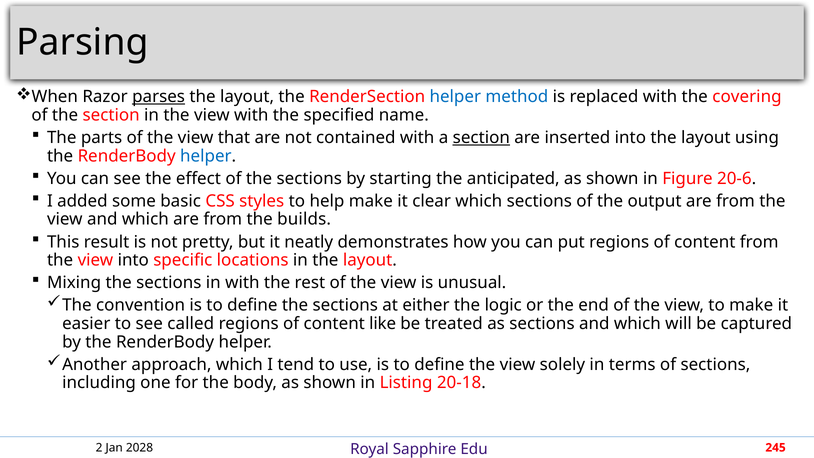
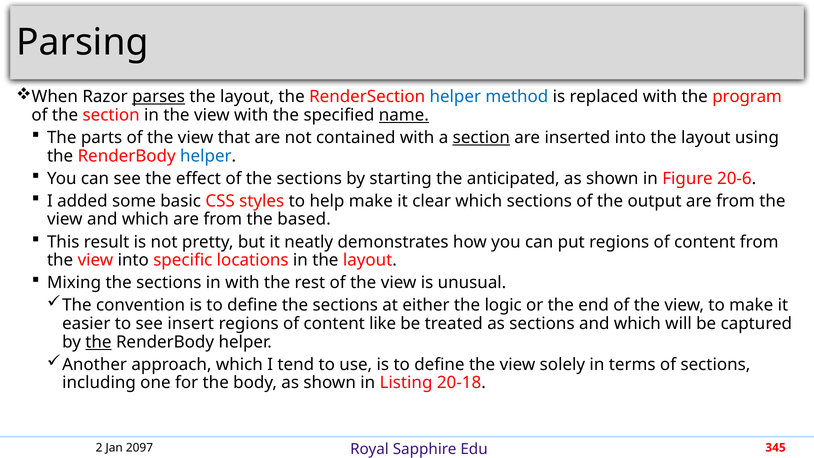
covering: covering -> program (747, 97)
name underline: none -> present (404, 115)
builds: builds -> based (304, 219)
called: called -> insert (191, 324)
the underline: none -> present (98, 342)
2028: 2028 -> 2097 (139, 448)
245: 245 -> 345 (776, 448)
